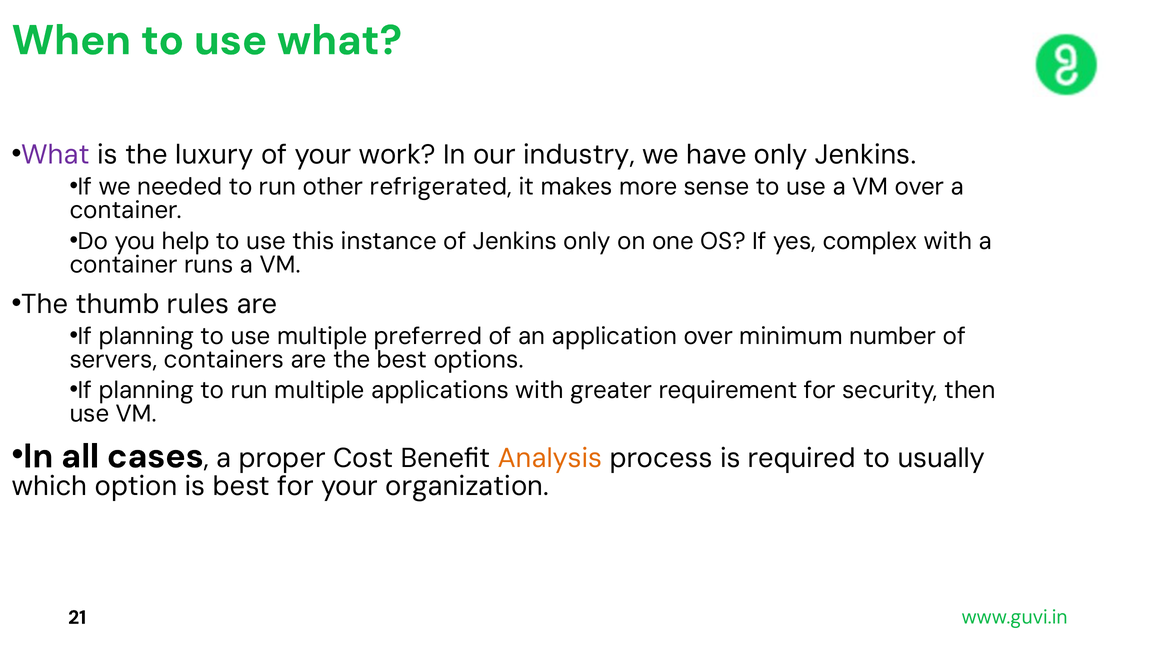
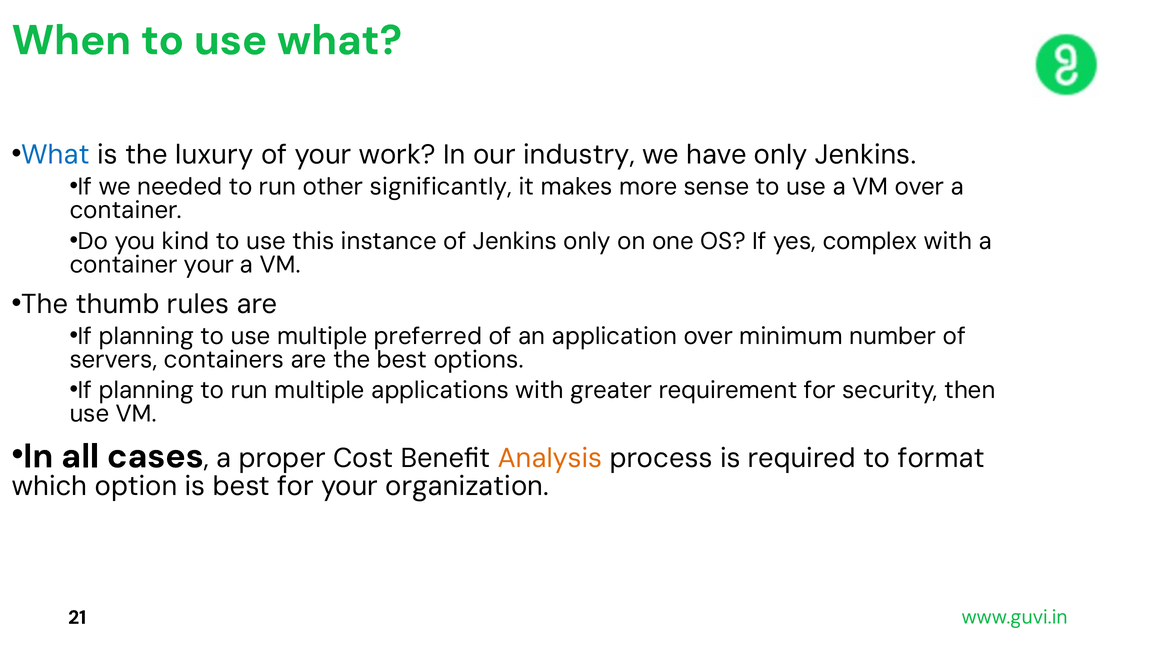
What colour: purple -> blue (56, 155)
refrigerated: refrigerated -> significantly (441, 187)
help: help -> kind (185, 241)
container runs: runs -> your (209, 265)
usually: usually -> format (941, 458)
